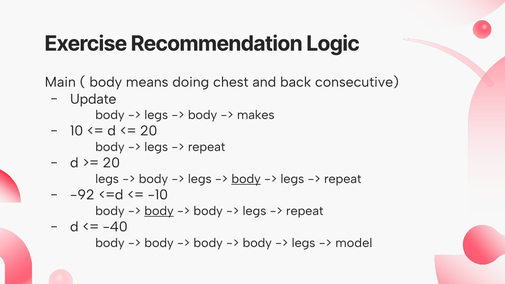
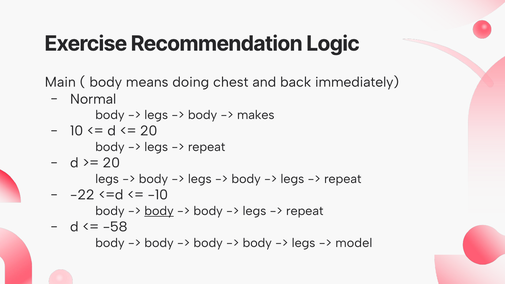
consecutive: consecutive -> immediately (357, 82)
Update: Update -> Normal (93, 99)
body underline: present -> none (246, 179)
-92: -92 -> -22 (82, 195)
-40: -40 -> -58 (115, 227)
